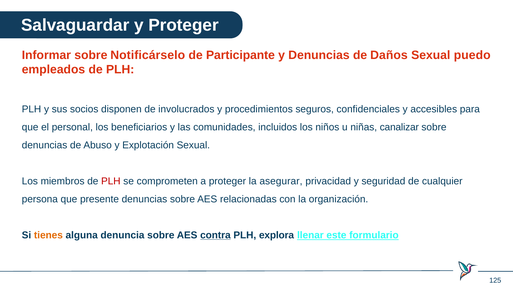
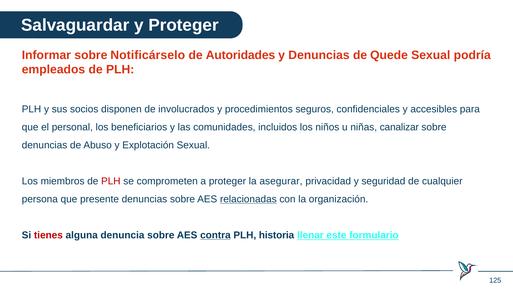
Participante: Participante -> Autoridades (240, 55)
Daños: Daños -> Quede (389, 55)
puedo: puedo -> podría (472, 55)
relacionadas underline: none -> present (248, 199)
tienes colour: orange -> red (48, 235)
explora: explora -> historia (277, 235)
